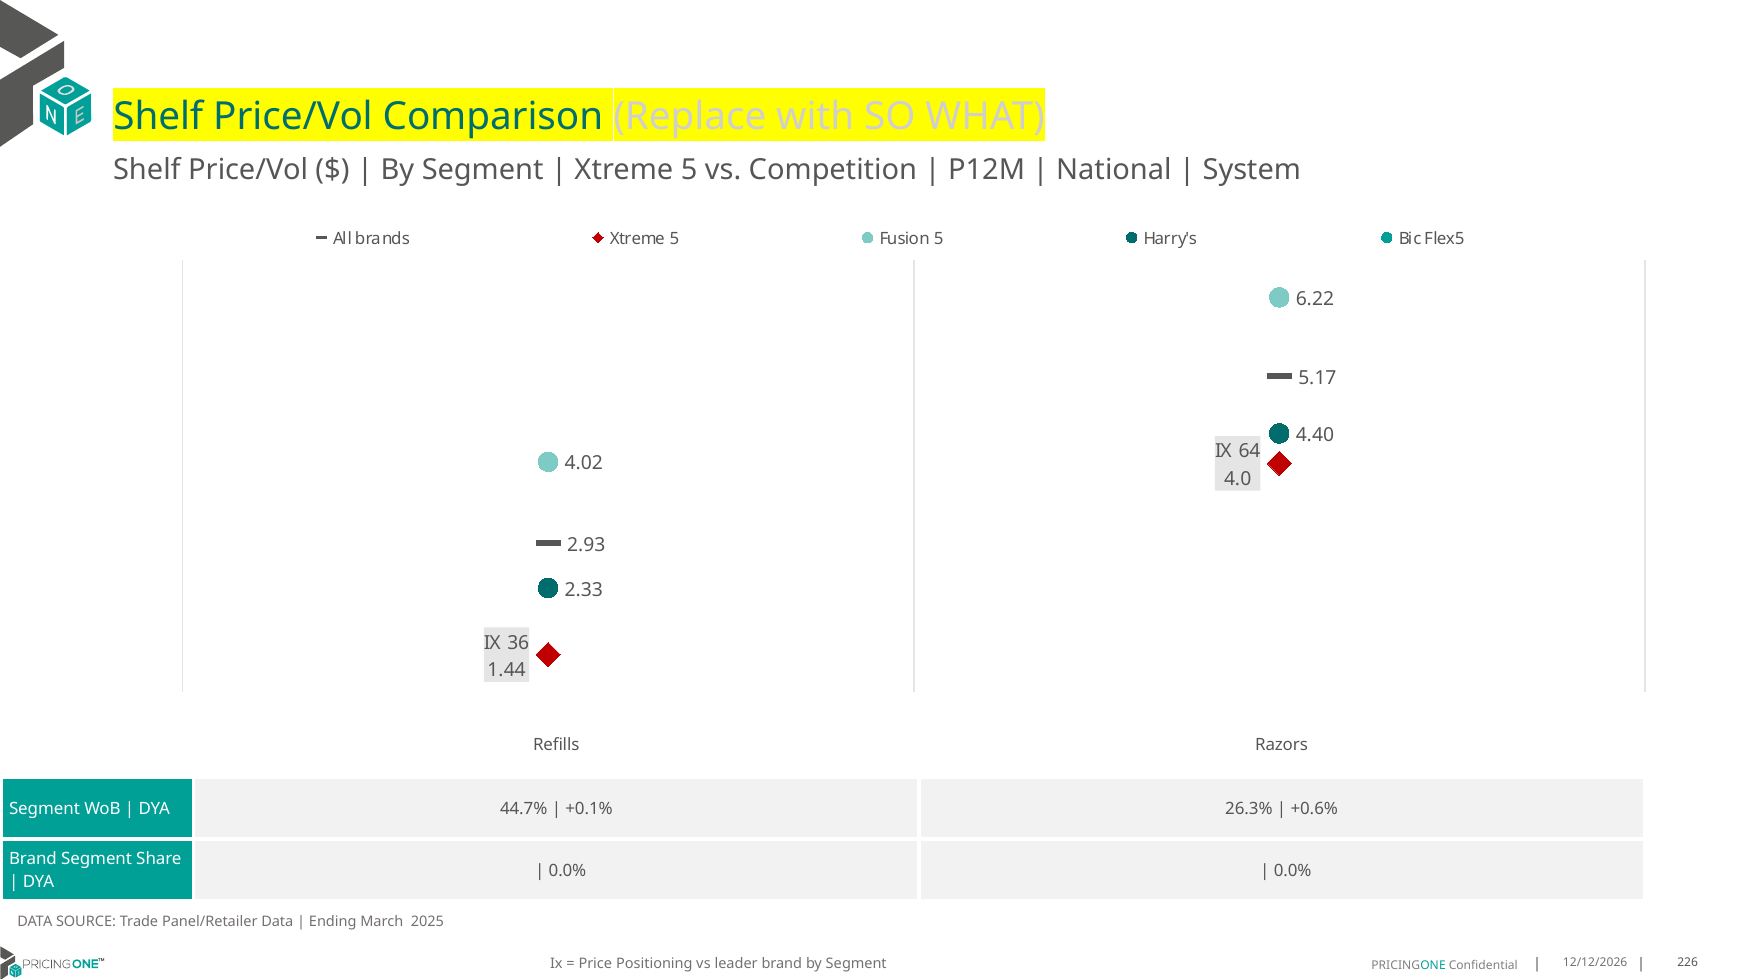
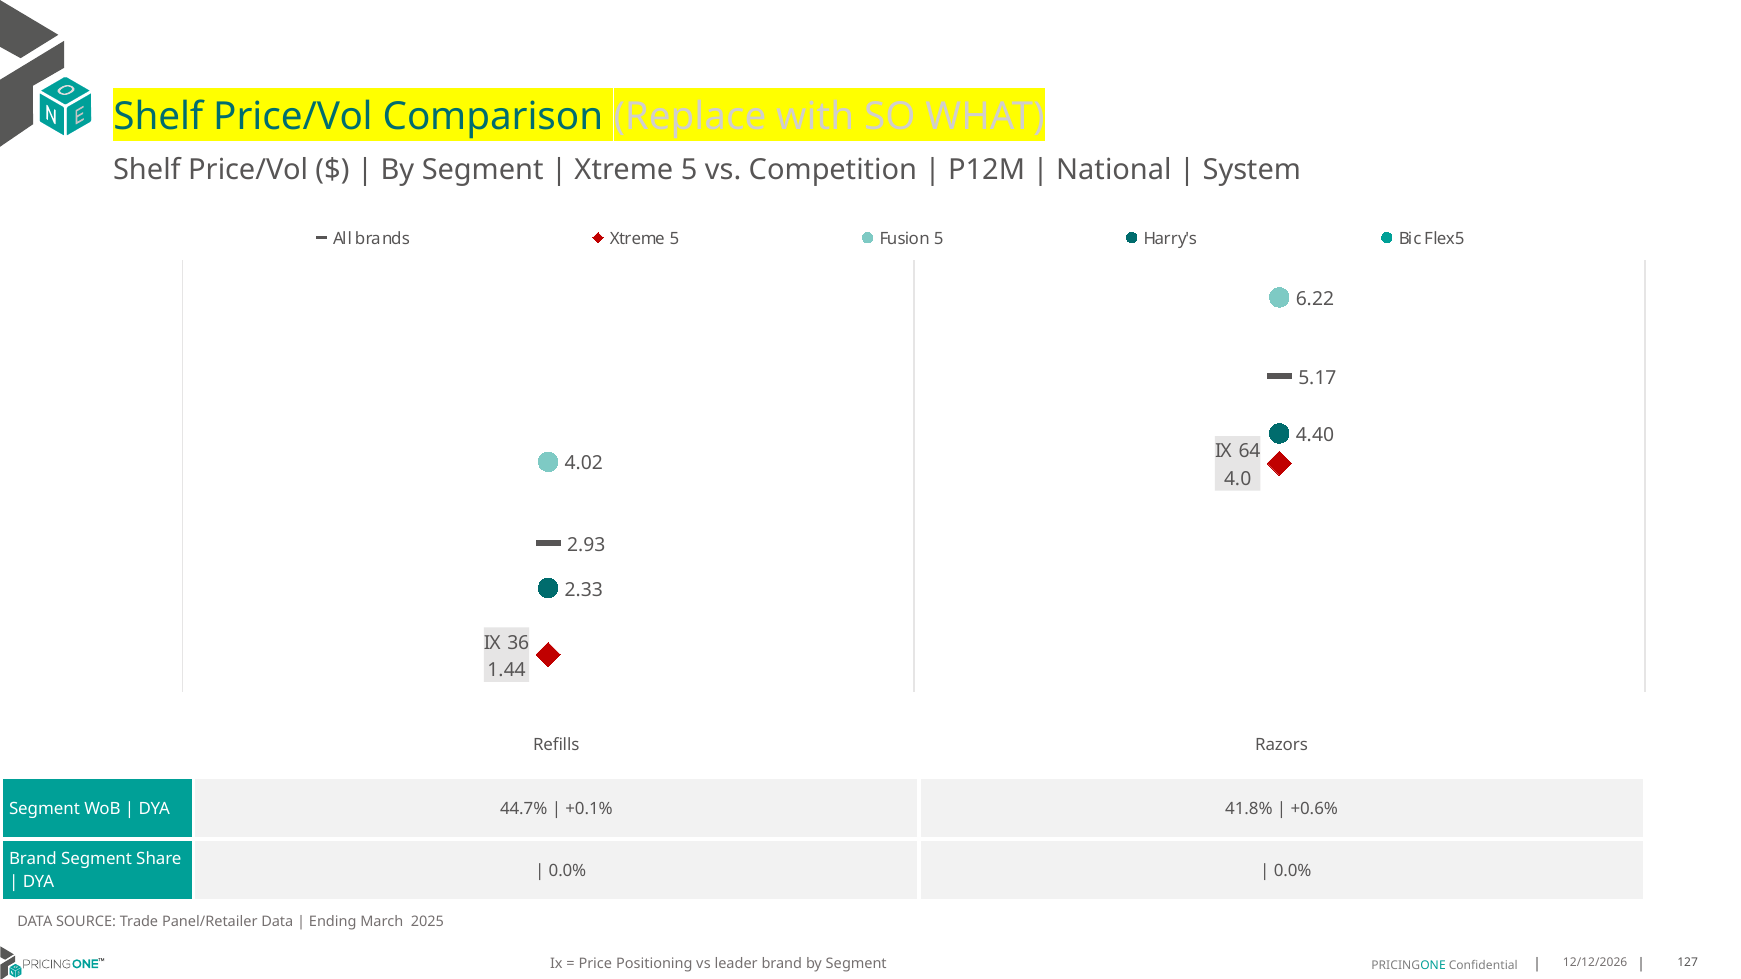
26.3%: 26.3% -> 41.8% (1249, 809)
226: 226 -> 127 (1688, 963)
